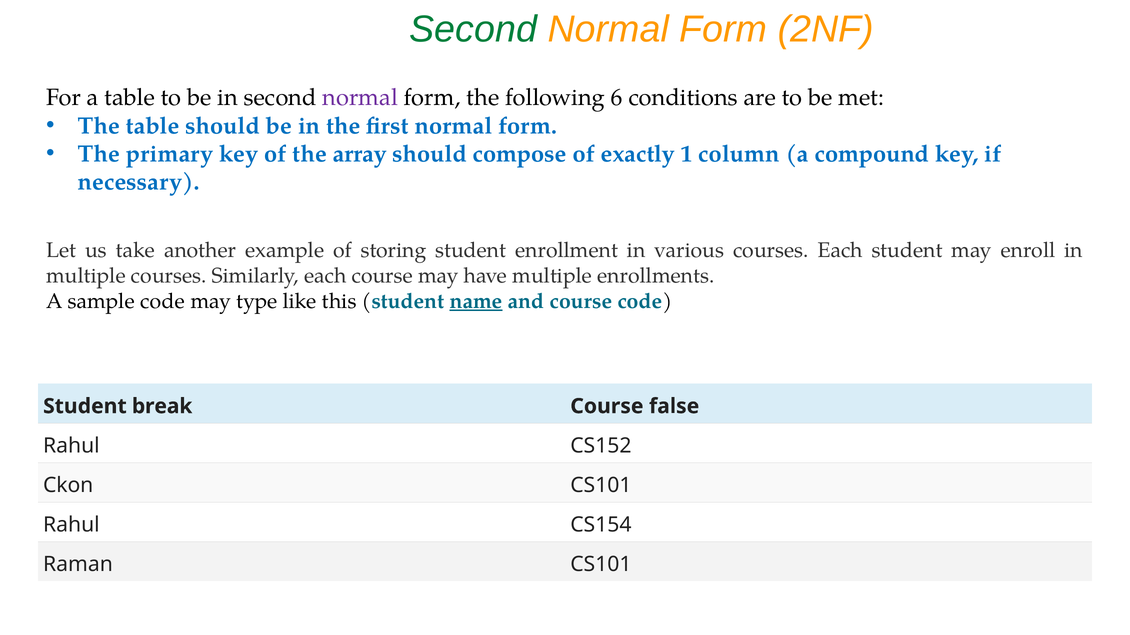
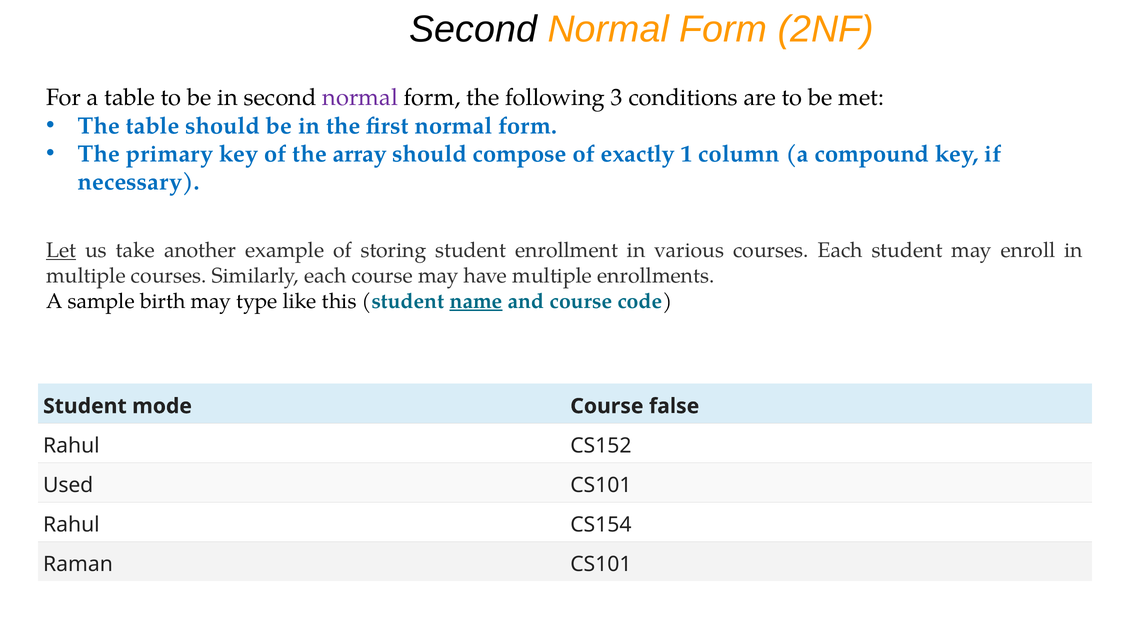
Second colour: green -> black (473, 29)
6: 6 -> 3 (617, 98)
Let underline: none -> present (61, 251)
sample code: code -> birth (163, 301)
break: break -> mode (162, 407)
Ckon: Ckon -> Used (68, 486)
